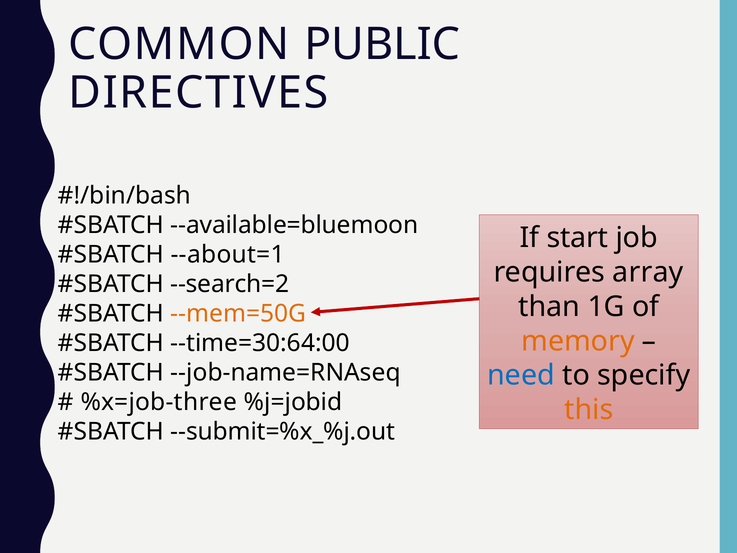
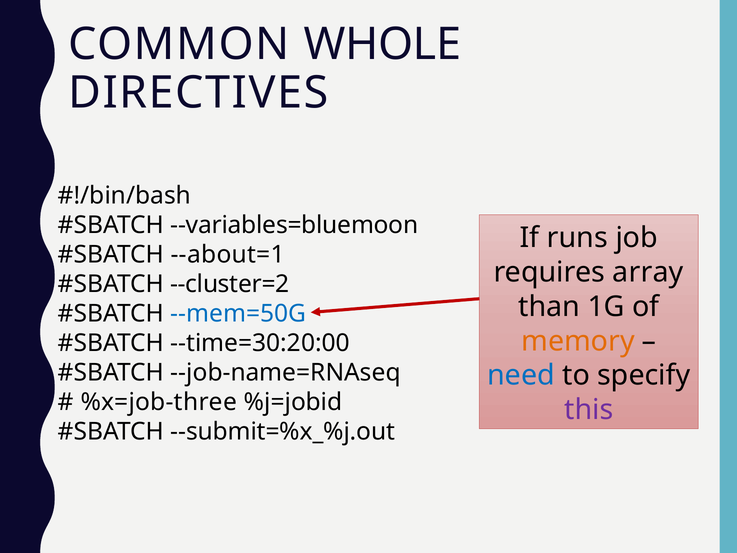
PUBLIC: PUBLIC -> WHOLE (382, 44)
--available=bluemoon: --available=bluemoon -> --variables=bluemoon (294, 225)
start: start -> runs (577, 238)
--search=2: --search=2 -> --cluster=2 (230, 284)
--mem=50G colour: orange -> blue (238, 314)
--time=30:64:00: --time=30:64:00 -> --time=30:20:00 (260, 343)
this colour: orange -> purple (589, 410)
